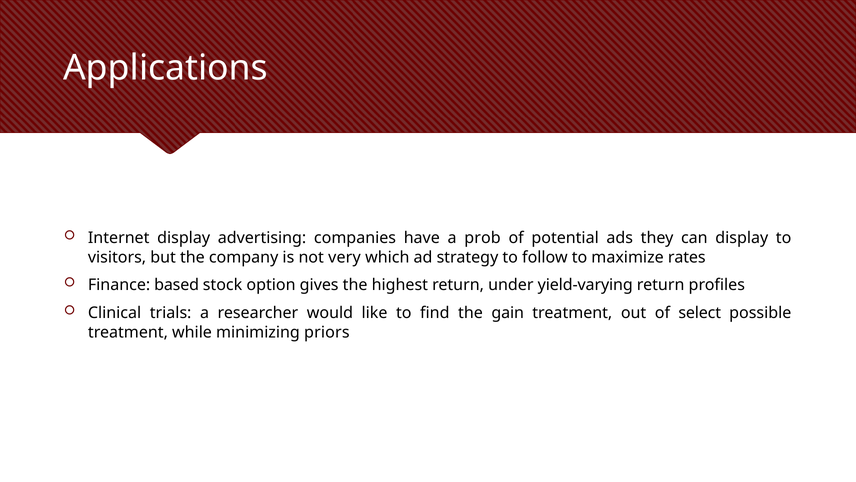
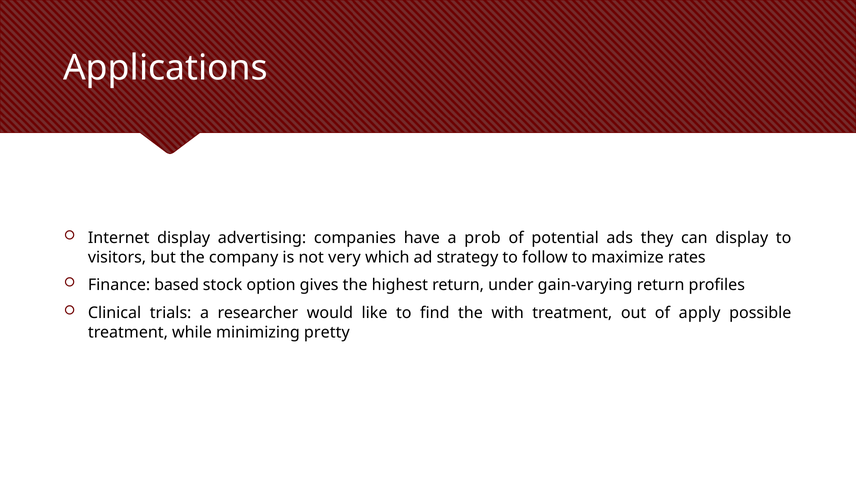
yield-varying: yield-varying -> gain-varying (585, 285)
gain: gain -> with (508, 313)
select: select -> apply (700, 313)
priors: priors -> pretty (327, 332)
